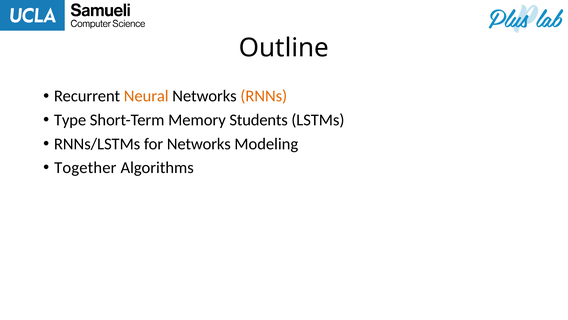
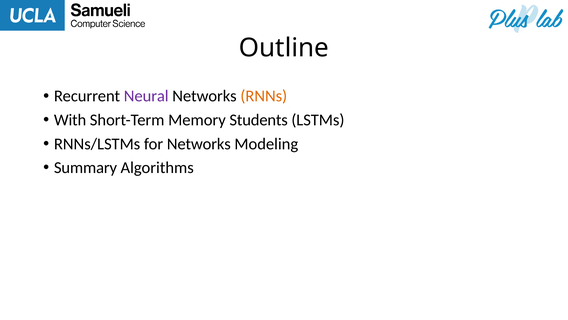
Neural colour: orange -> purple (146, 96)
Type: Type -> With (70, 120)
Together: Together -> Summary (85, 167)
